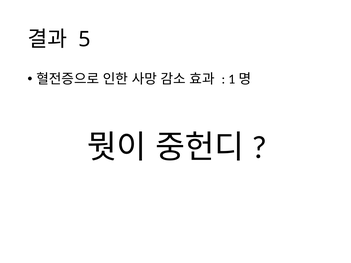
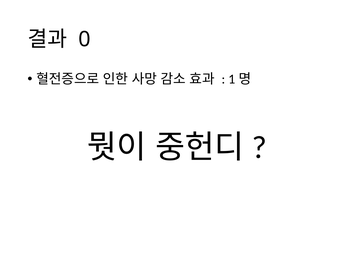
5: 5 -> 0 (84, 39)
